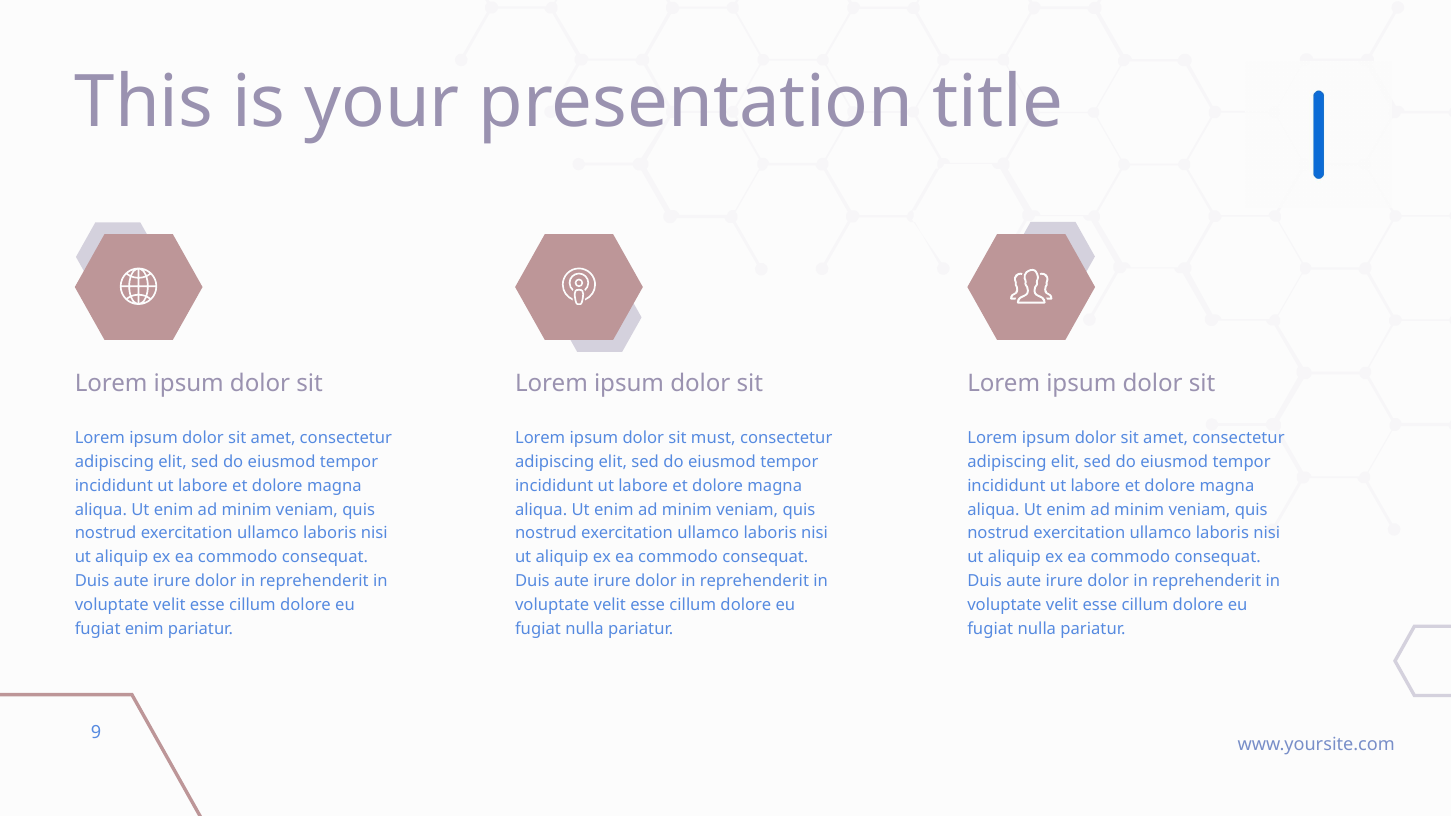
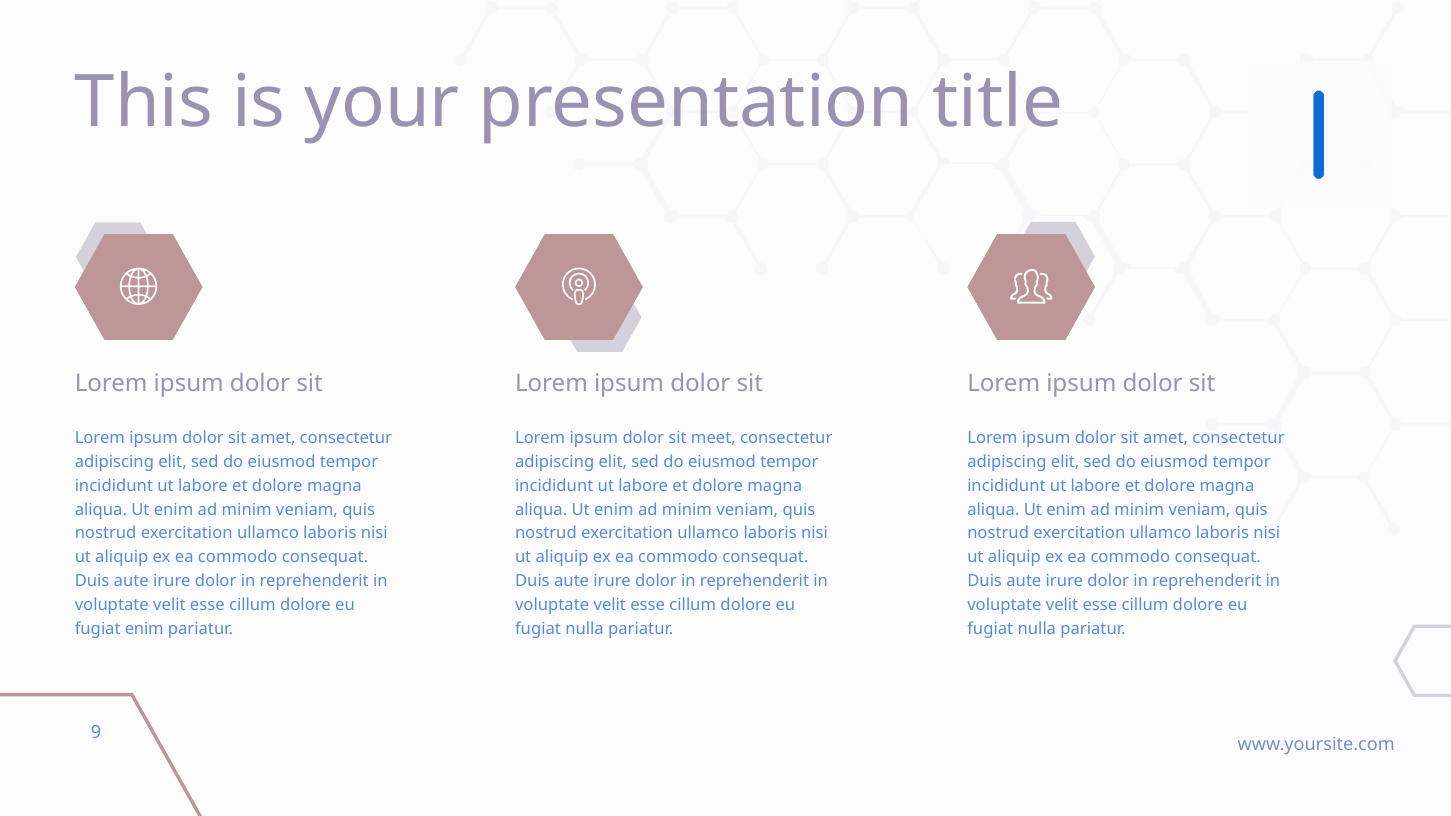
must: must -> meet (713, 438)
